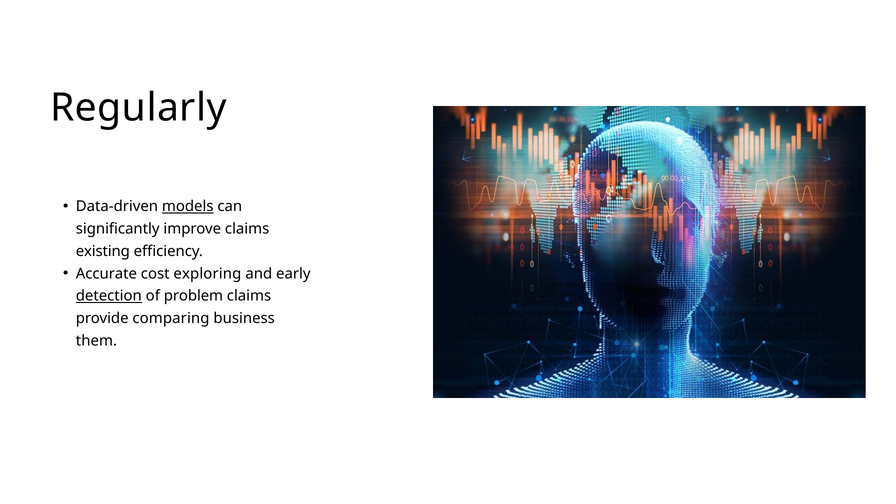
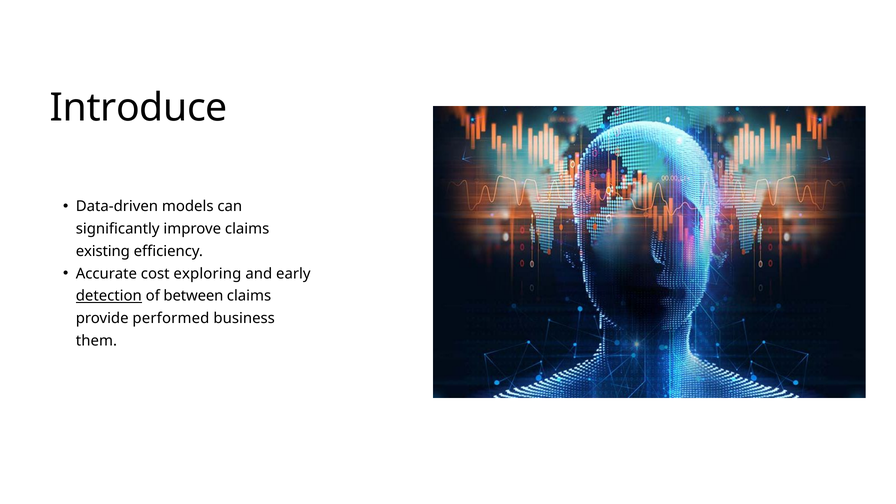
Regularly: Regularly -> Introduce (139, 108)
models underline: present -> none (188, 206)
problem: problem -> between (193, 296)
comparing: comparing -> performed (171, 318)
